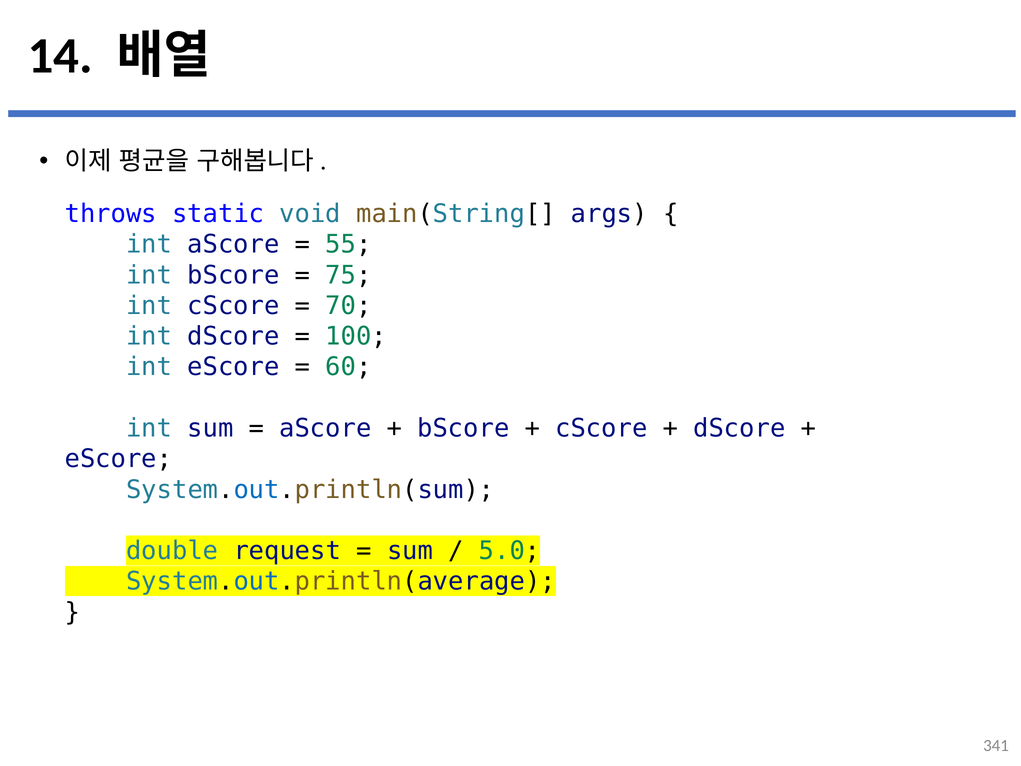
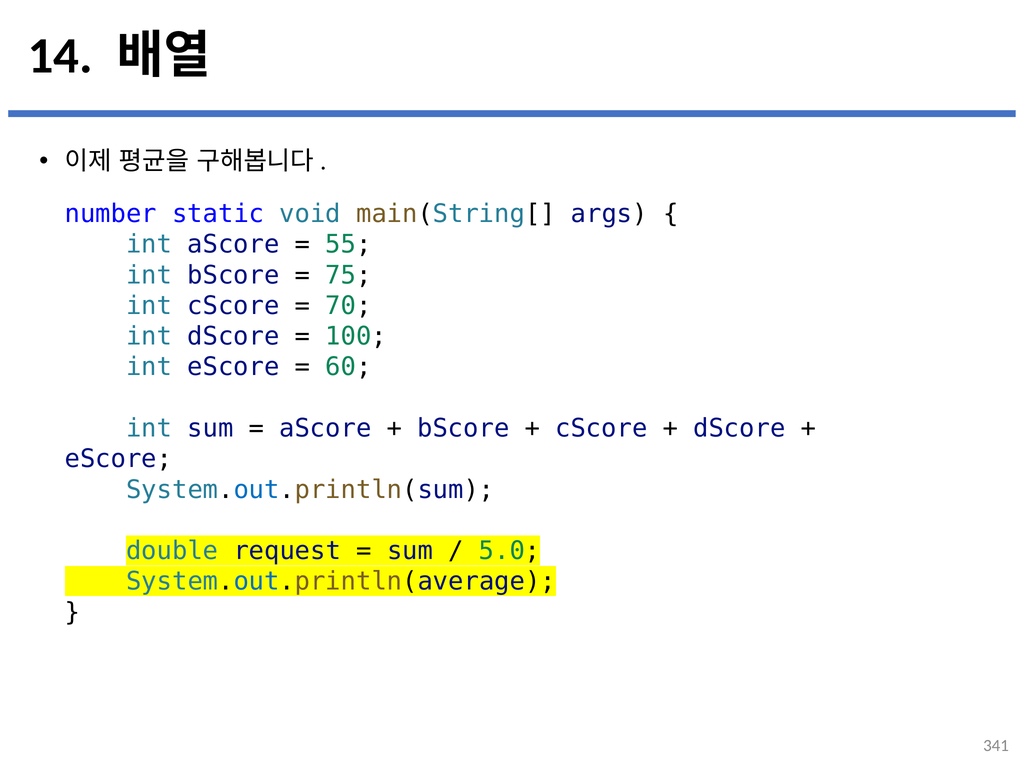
throws: throws -> number (111, 214)
